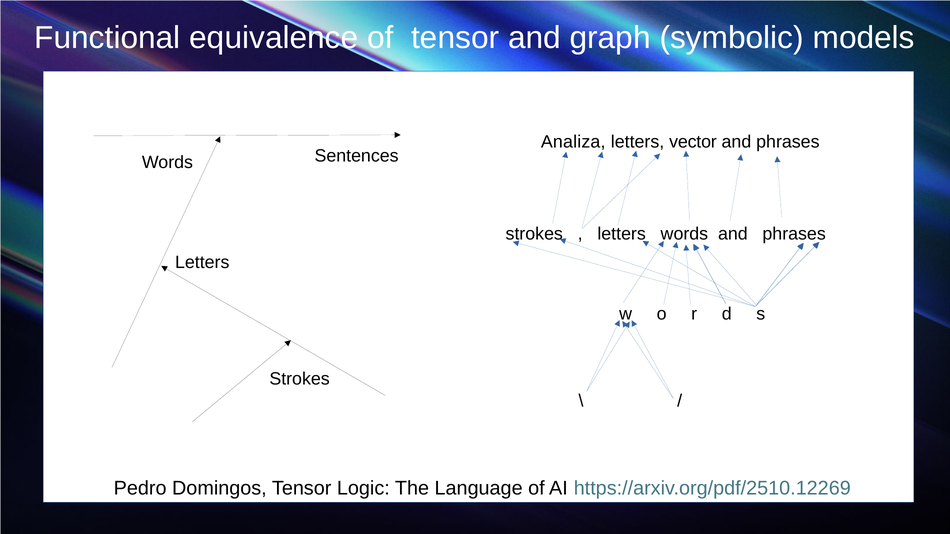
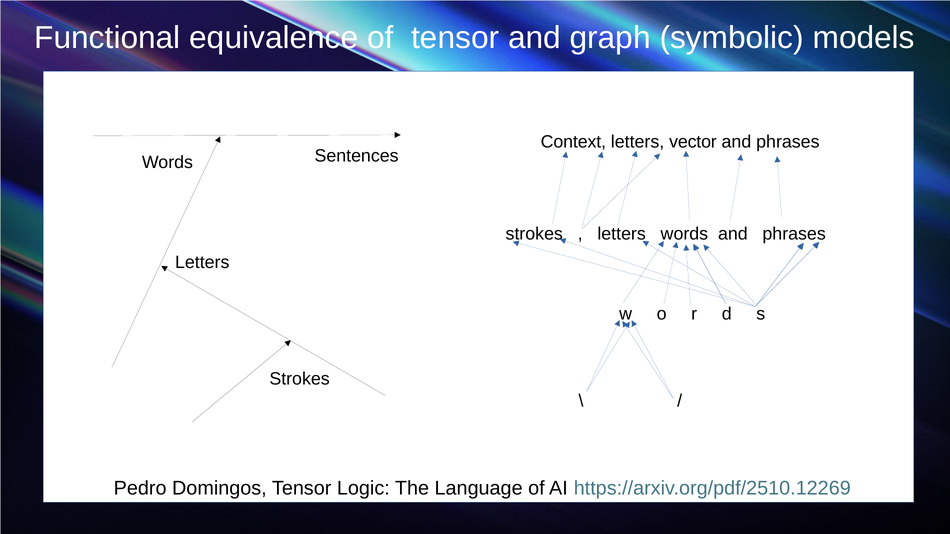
Analiza: Analiza -> Context (573, 142)
